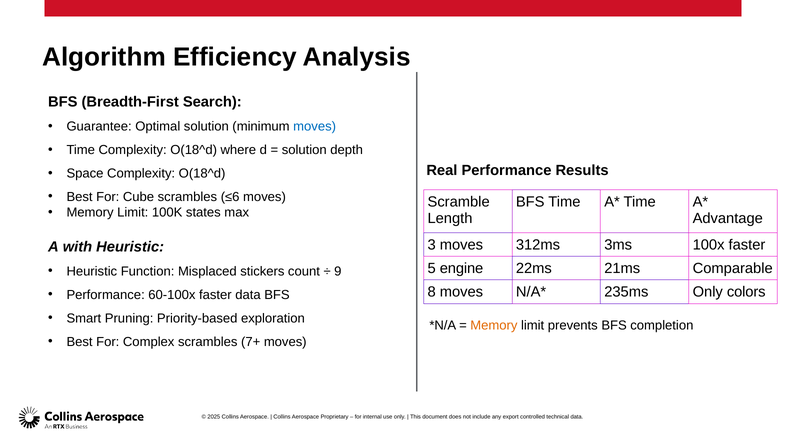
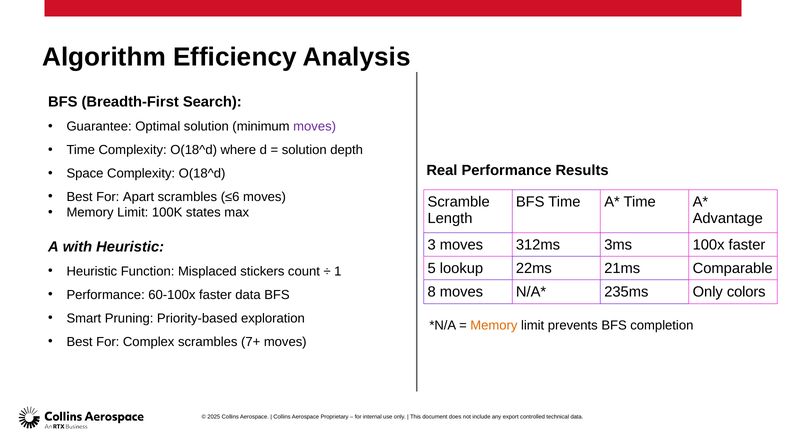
moves colour: blue -> purple (315, 127)
Cube: Cube -> Apart (139, 197)
engine: engine -> lookup (461, 269)
9: 9 -> 1 (338, 272)
